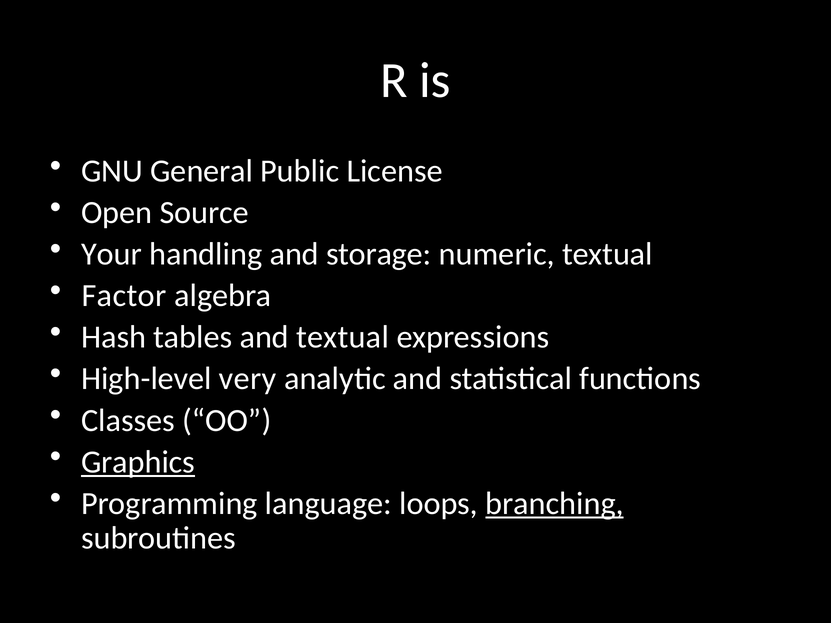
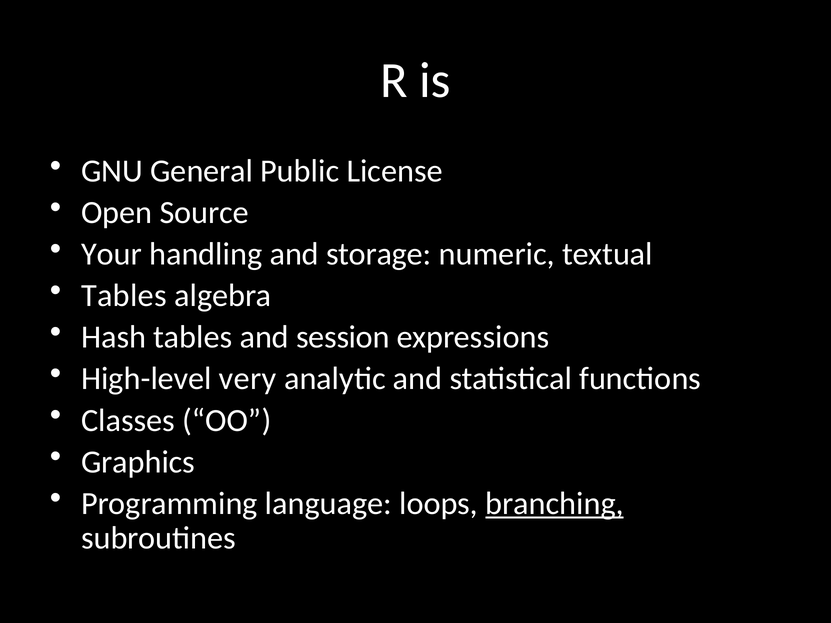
Factor: Factor -> Tables (124, 296)
and textual: textual -> session (343, 337)
Graphics underline: present -> none (138, 462)
